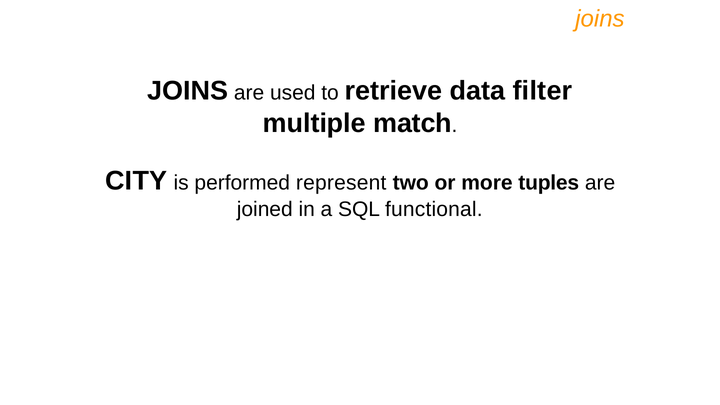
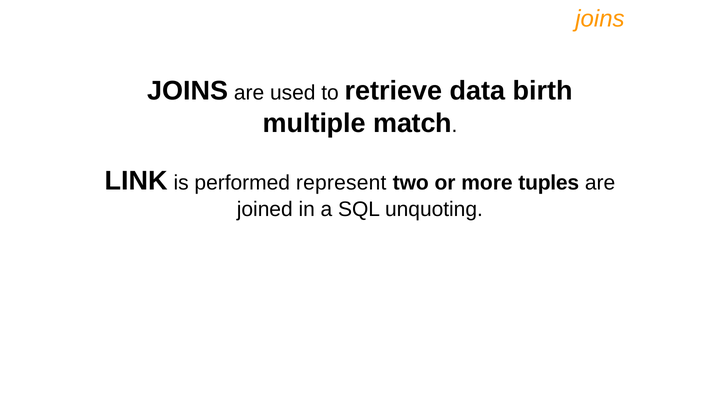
filter: filter -> birth (543, 91)
CITY: CITY -> LINK (136, 181)
functional: functional -> unquoting (434, 209)
